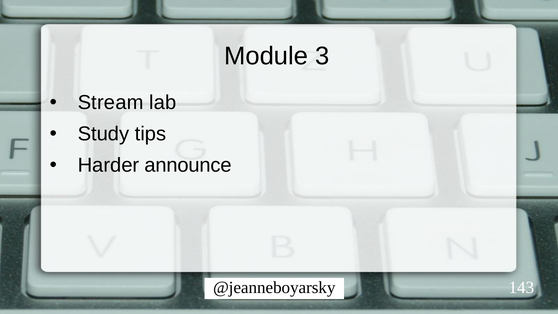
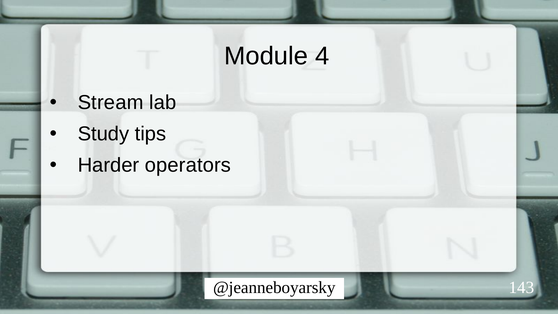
3: 3 -> 4 (322, 56)
announce: announce -> operators (188, 165)
